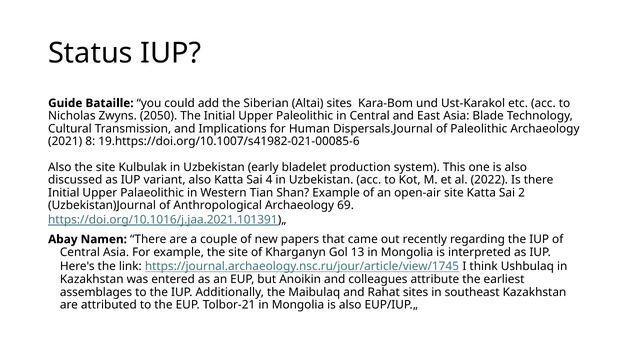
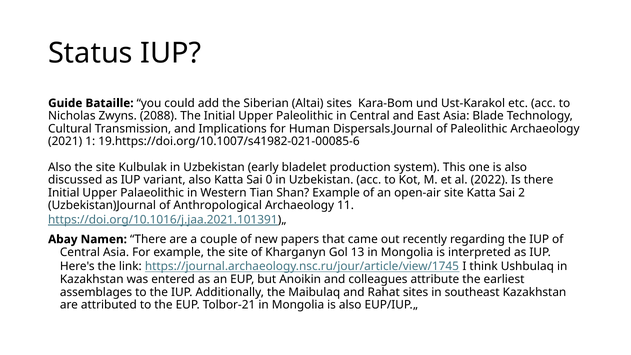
2050: 2050 -> 2088 (159, 116)
8: 8 -> 1 (90, 142)
4: 4 -> 0 (269, 180)
69: 69 -> 11 (346, 205)
